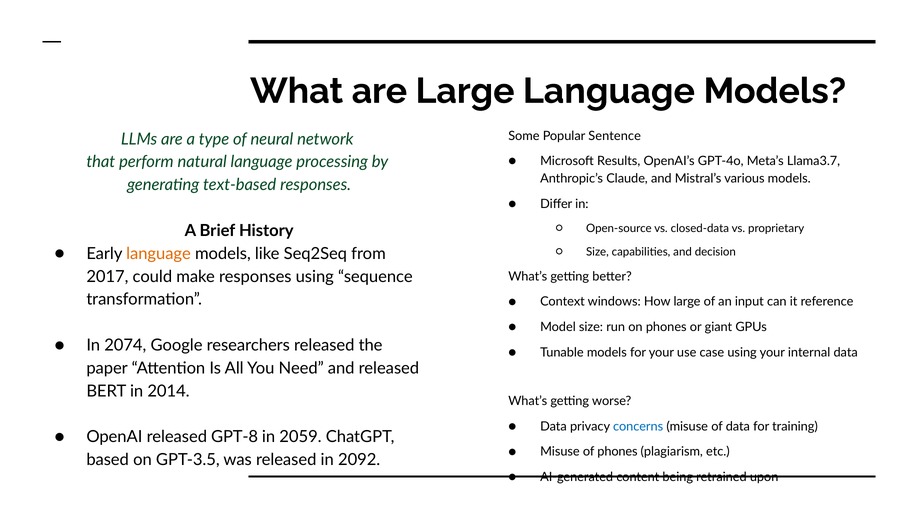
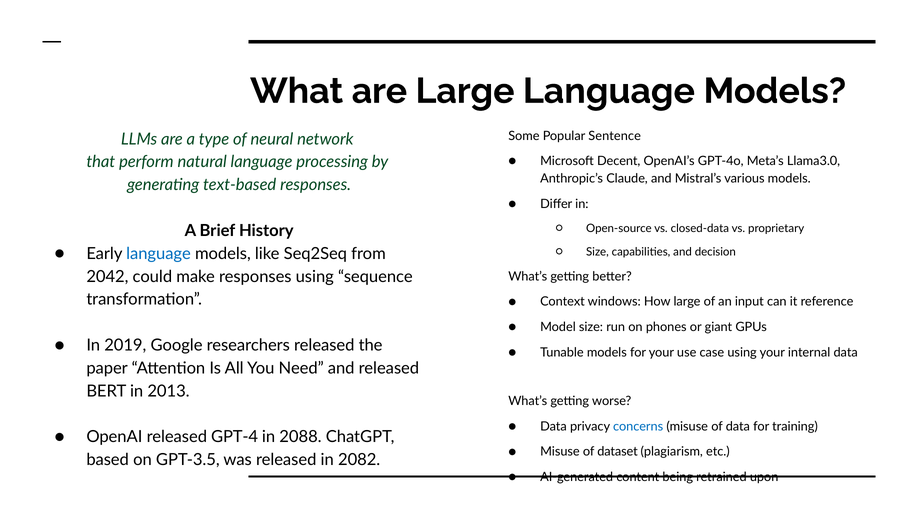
Results: Results -> Decent (619, 161)
Llama3.7: Llama3.7 -> Llama3.0 (814, 161)
language colour: orange -> blue (159, 253)
2017: 2017 -> 2042 (107, 276)
2074: 2074 -> 2019 (125, 345)
2014: 2014 -> 2013 (169, 391)
GPT-8: GPT-8 -> GPT-4 (235, 436)
2059: 2059 -> 2088 (300, 436)
of phones: phones -> dataset (617, 451)
2092: 2092 -> 2082 (359, 459)
